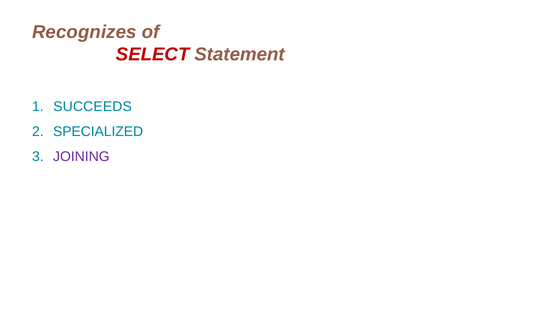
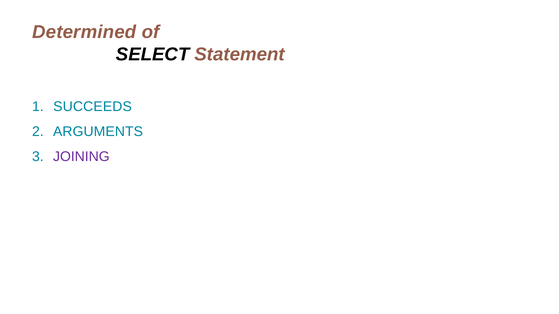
Recognizes: Recognizes -> Determined (84, 32)
SELECT colour: red -> black (153, 54)
SPECIALIZED: SPECIALIZED -> ARGUMENTS (98, 132)
